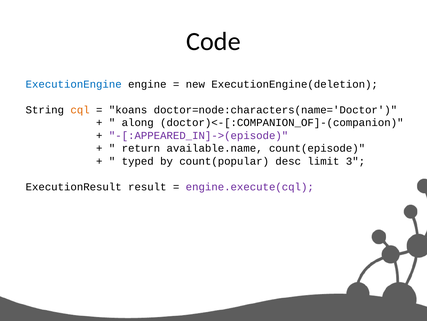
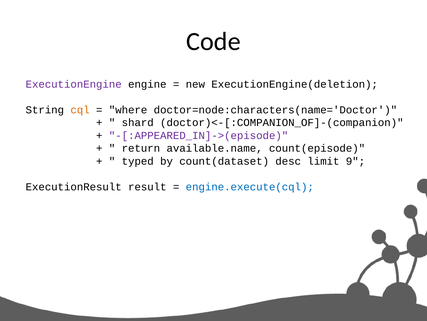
ExecutionEngine colour: blue -> purple (74, 84)
koans: koans -> where (128, 110)
along: along -> shard (138, 122)
count(popular: count(popular -> count(dataset (224, 161)
3: 3 -> 9 (355, 161)
engine.execute(cql colour: purple -> blue (250, 186)
